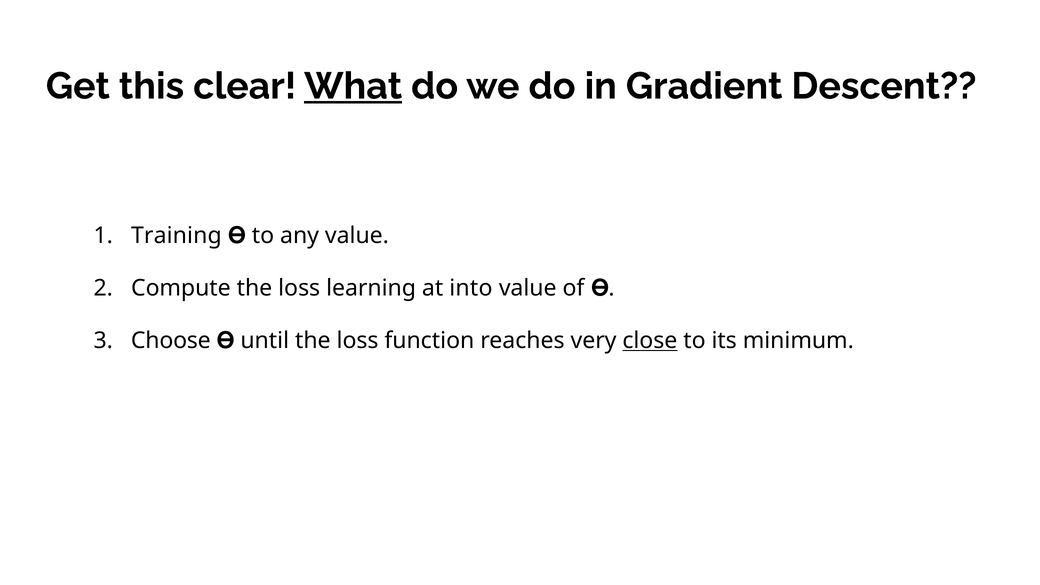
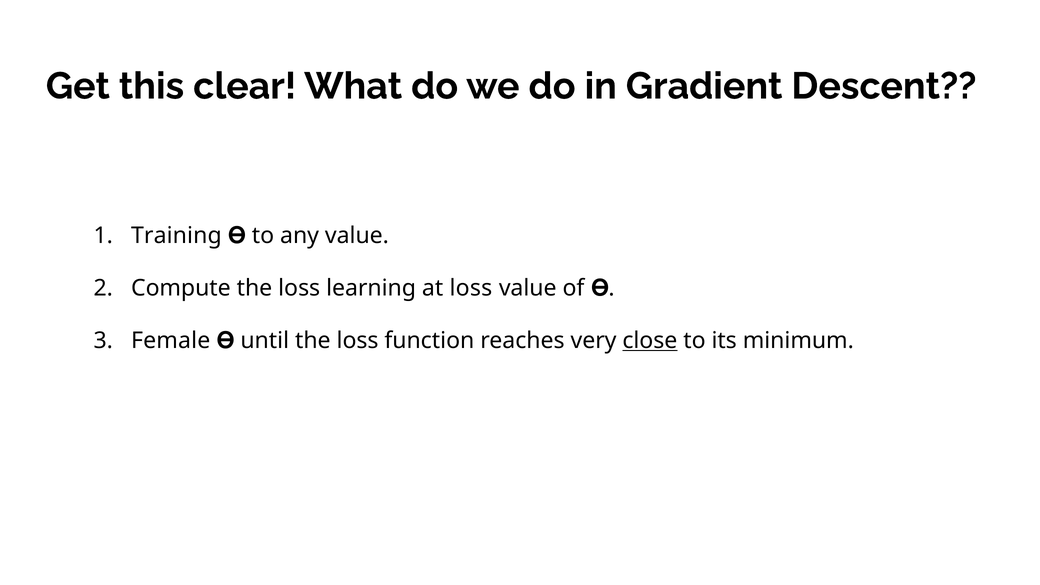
What underline: present -> none (353, 86)
at into: into -> loss (471, 288)
Choose: Choose -> Female (171, 341)
